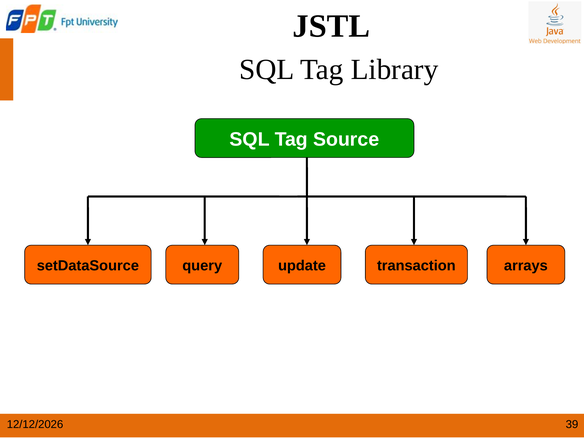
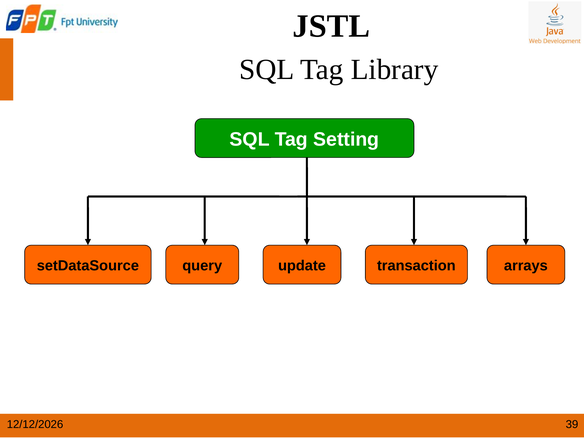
Source: Source -> Setting (346, 139)
